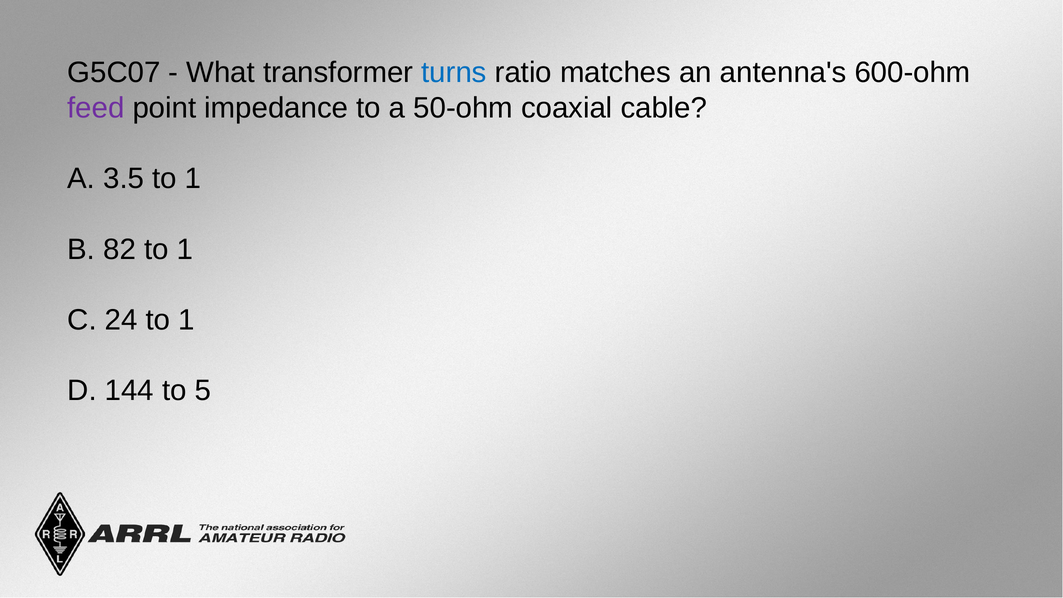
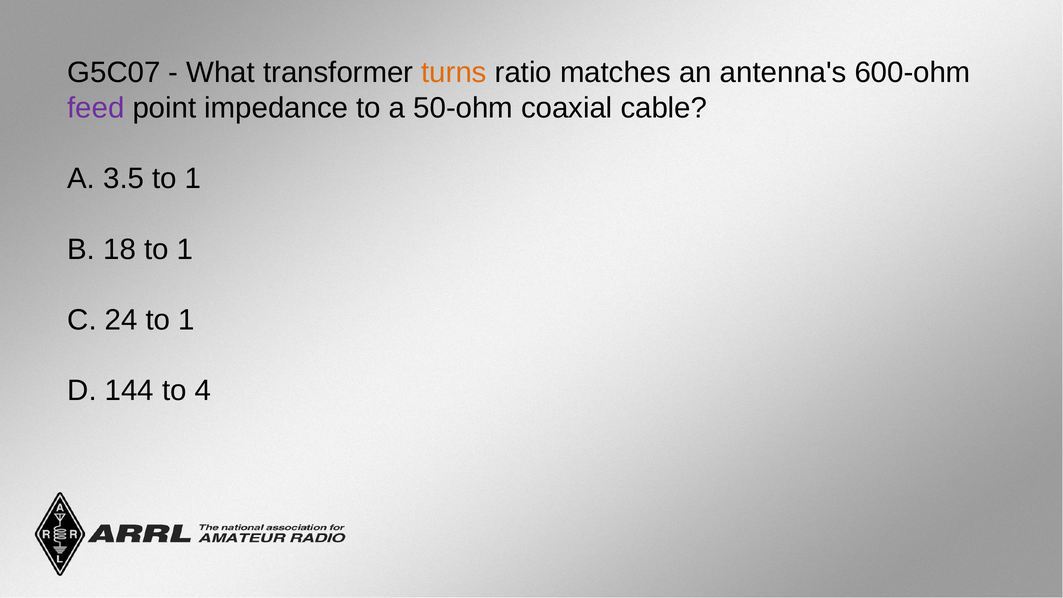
turns colour: blue -> orange (454, 73)
82: 82 -> 18 (120, 249)
5: 5 -> 4 (203, 391)
